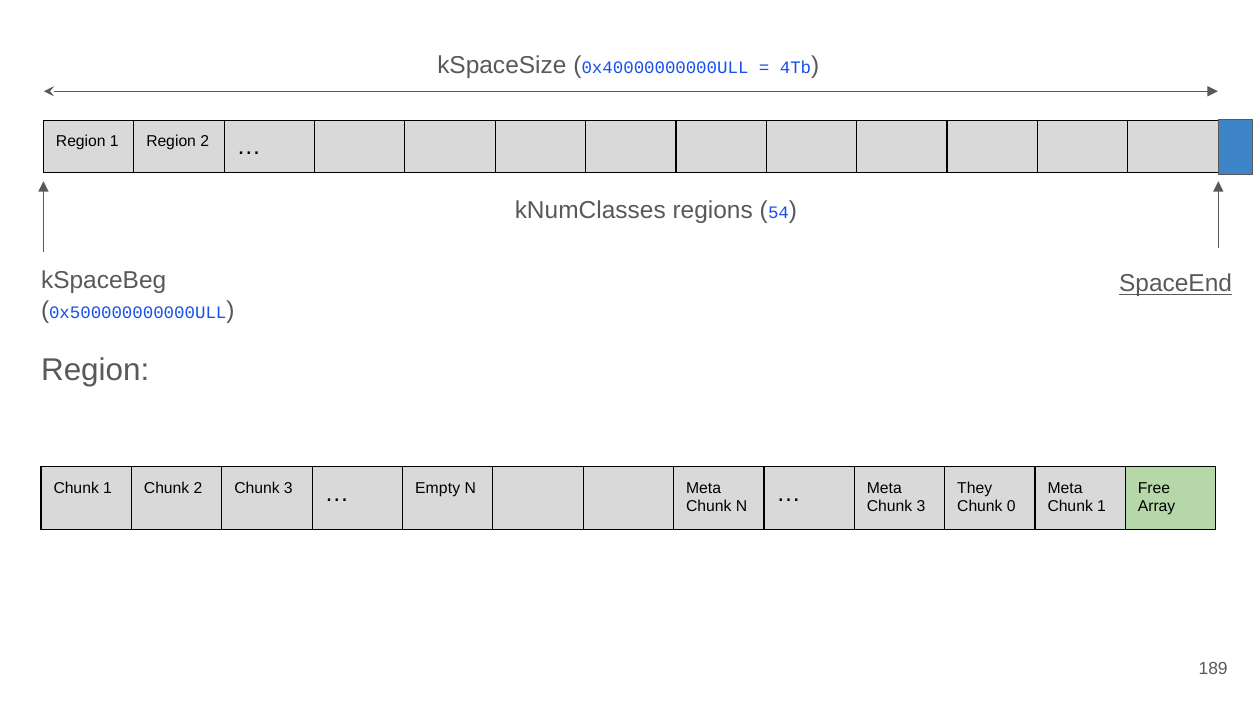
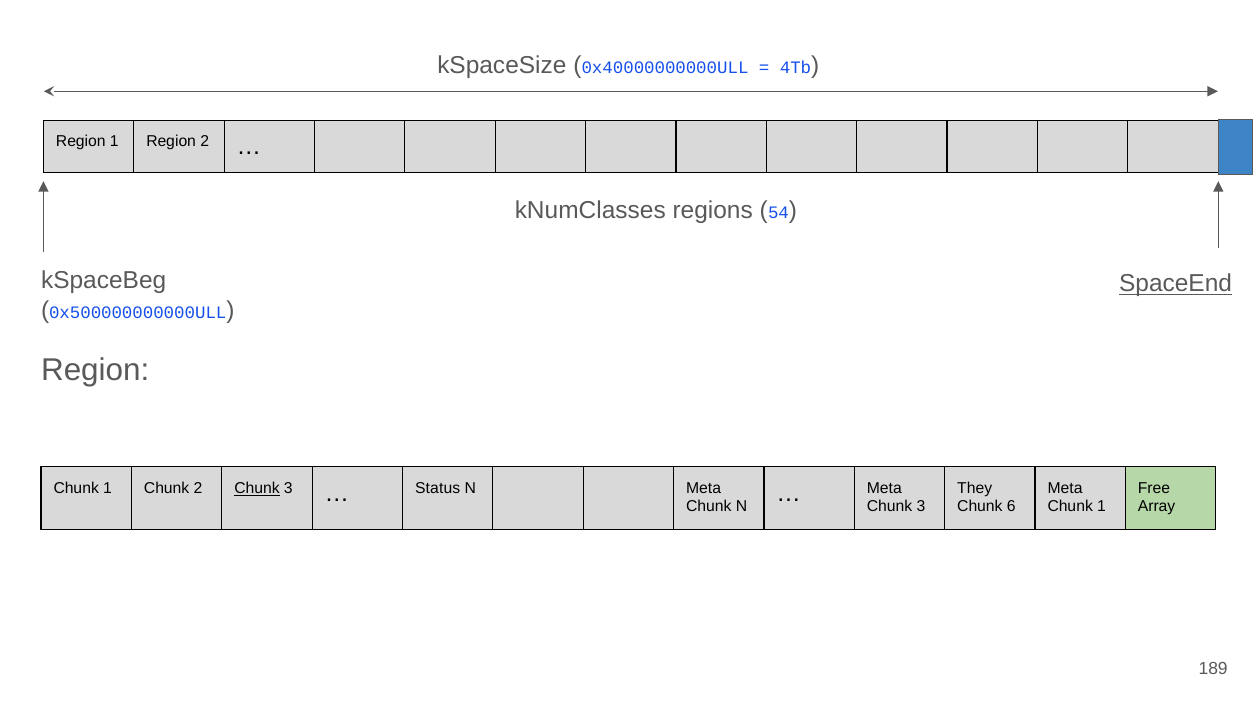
Chunk underline: none -> present (257, 489)
Empty: Empty -> Status (438, 489)
0: 0 -> 6 (1011, 506)
